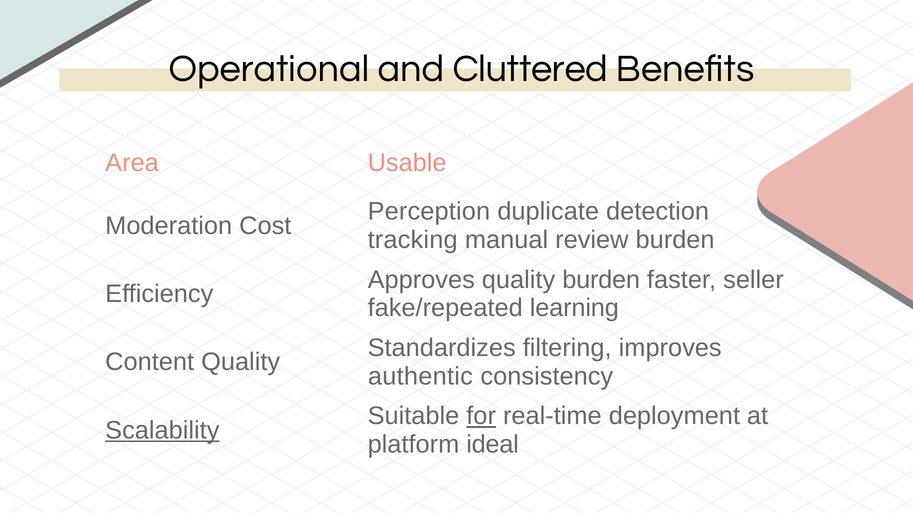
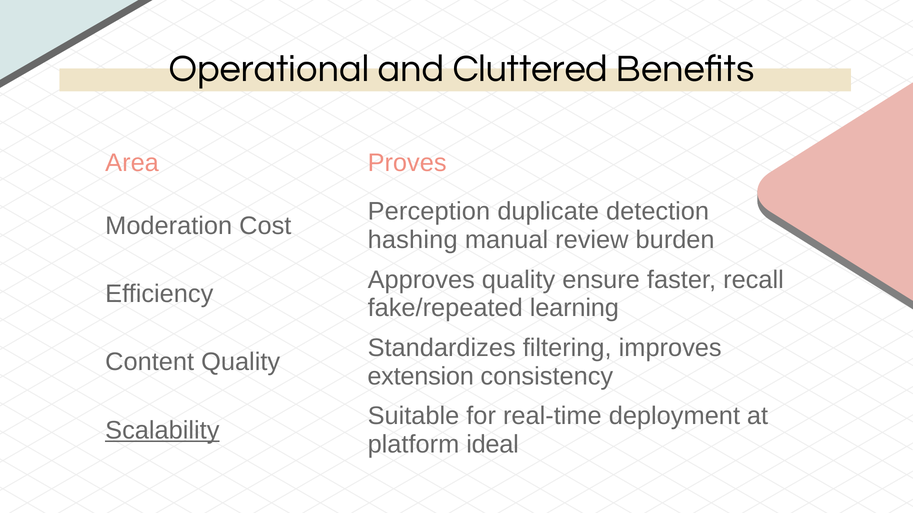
Usable: Usable -> Proves (407, 163)
tracking: tracking -> hashing (413, 240)
quality burden: burden -> ensure (601, 280)
seller: seller -> recall (753, 280)
authentic: authentic -> extension (421, 377)
for underline: present -> none (481, 417)
